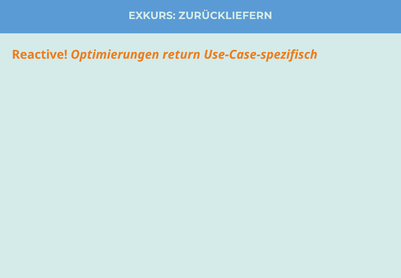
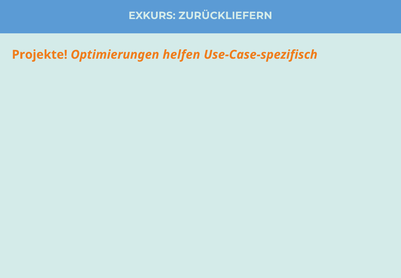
Reactive: Reactive -> Projekte (40, 55)
return: return -> helfen (181, 55)
